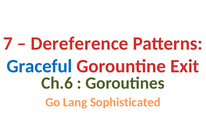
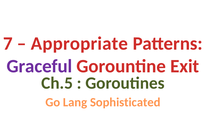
Dereference: Dereference -> Appropriate (79, 43)
Graceful colour: blue -> purple (39, 66)
Ch.6: Ch.6 -> Ch.5 (57, 83)
